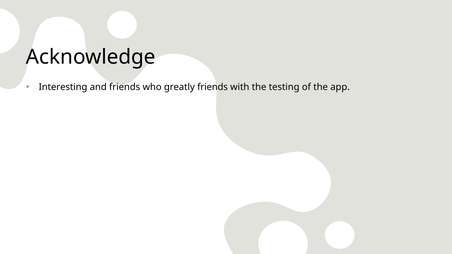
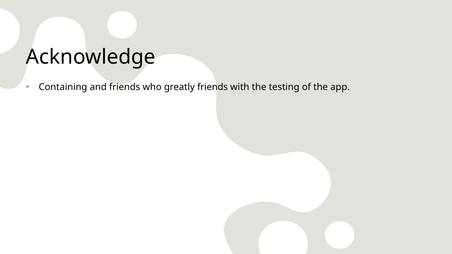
Interesting: Interesting -> Containing (63, 87)
